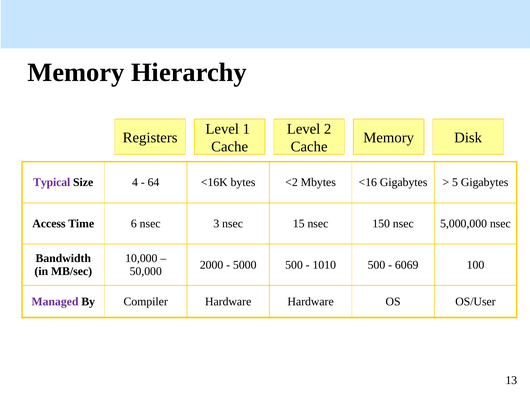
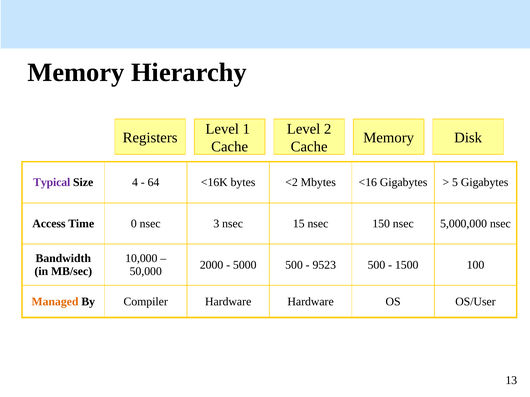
6: 6 -> 0 (134, 224)
1010: 1010 -> 9523 (324, 265)
6069: 6069 -> 1500 (407, 265)
Managed colour: purple -> orange (55, 302)
